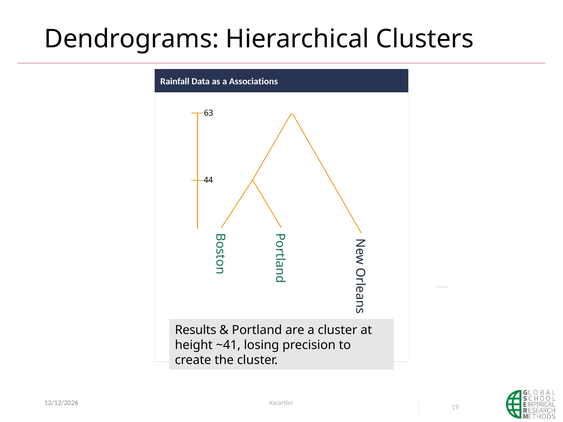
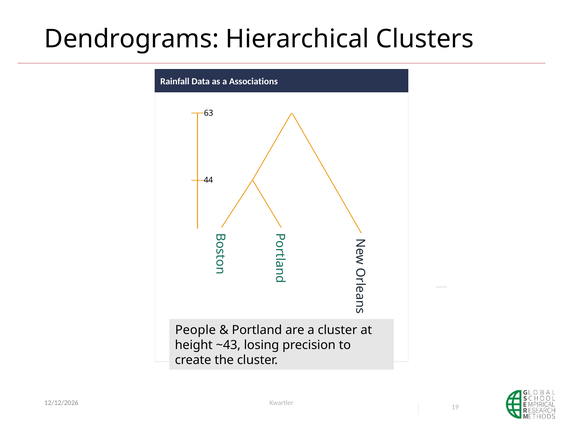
Results: Results -> People (195, 330)
~41: ~41 -> ~43 (228, 345)
